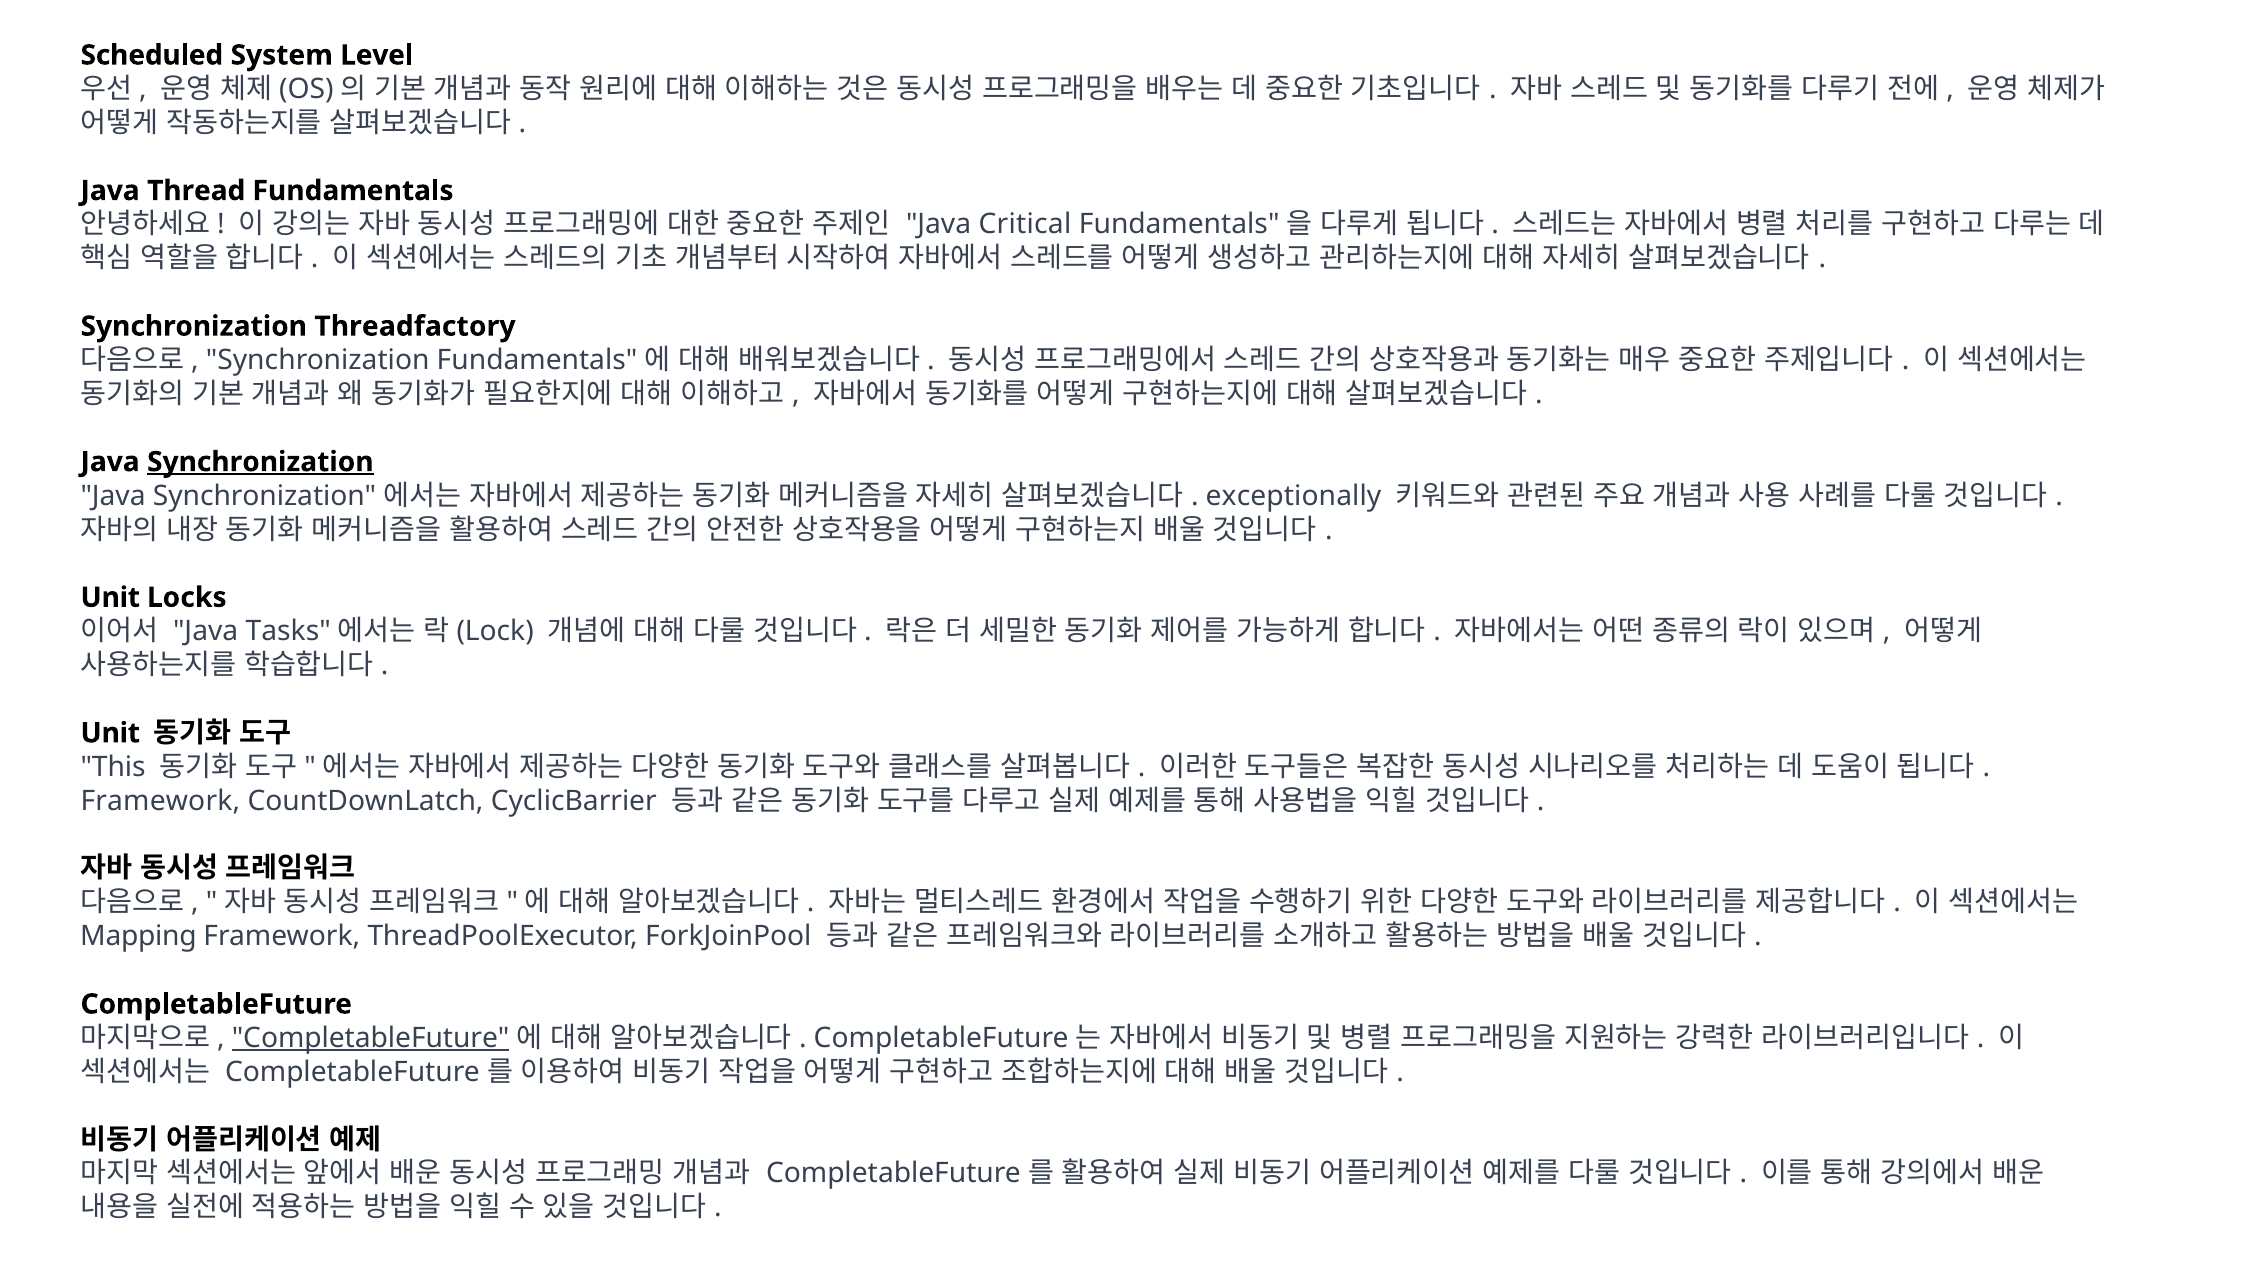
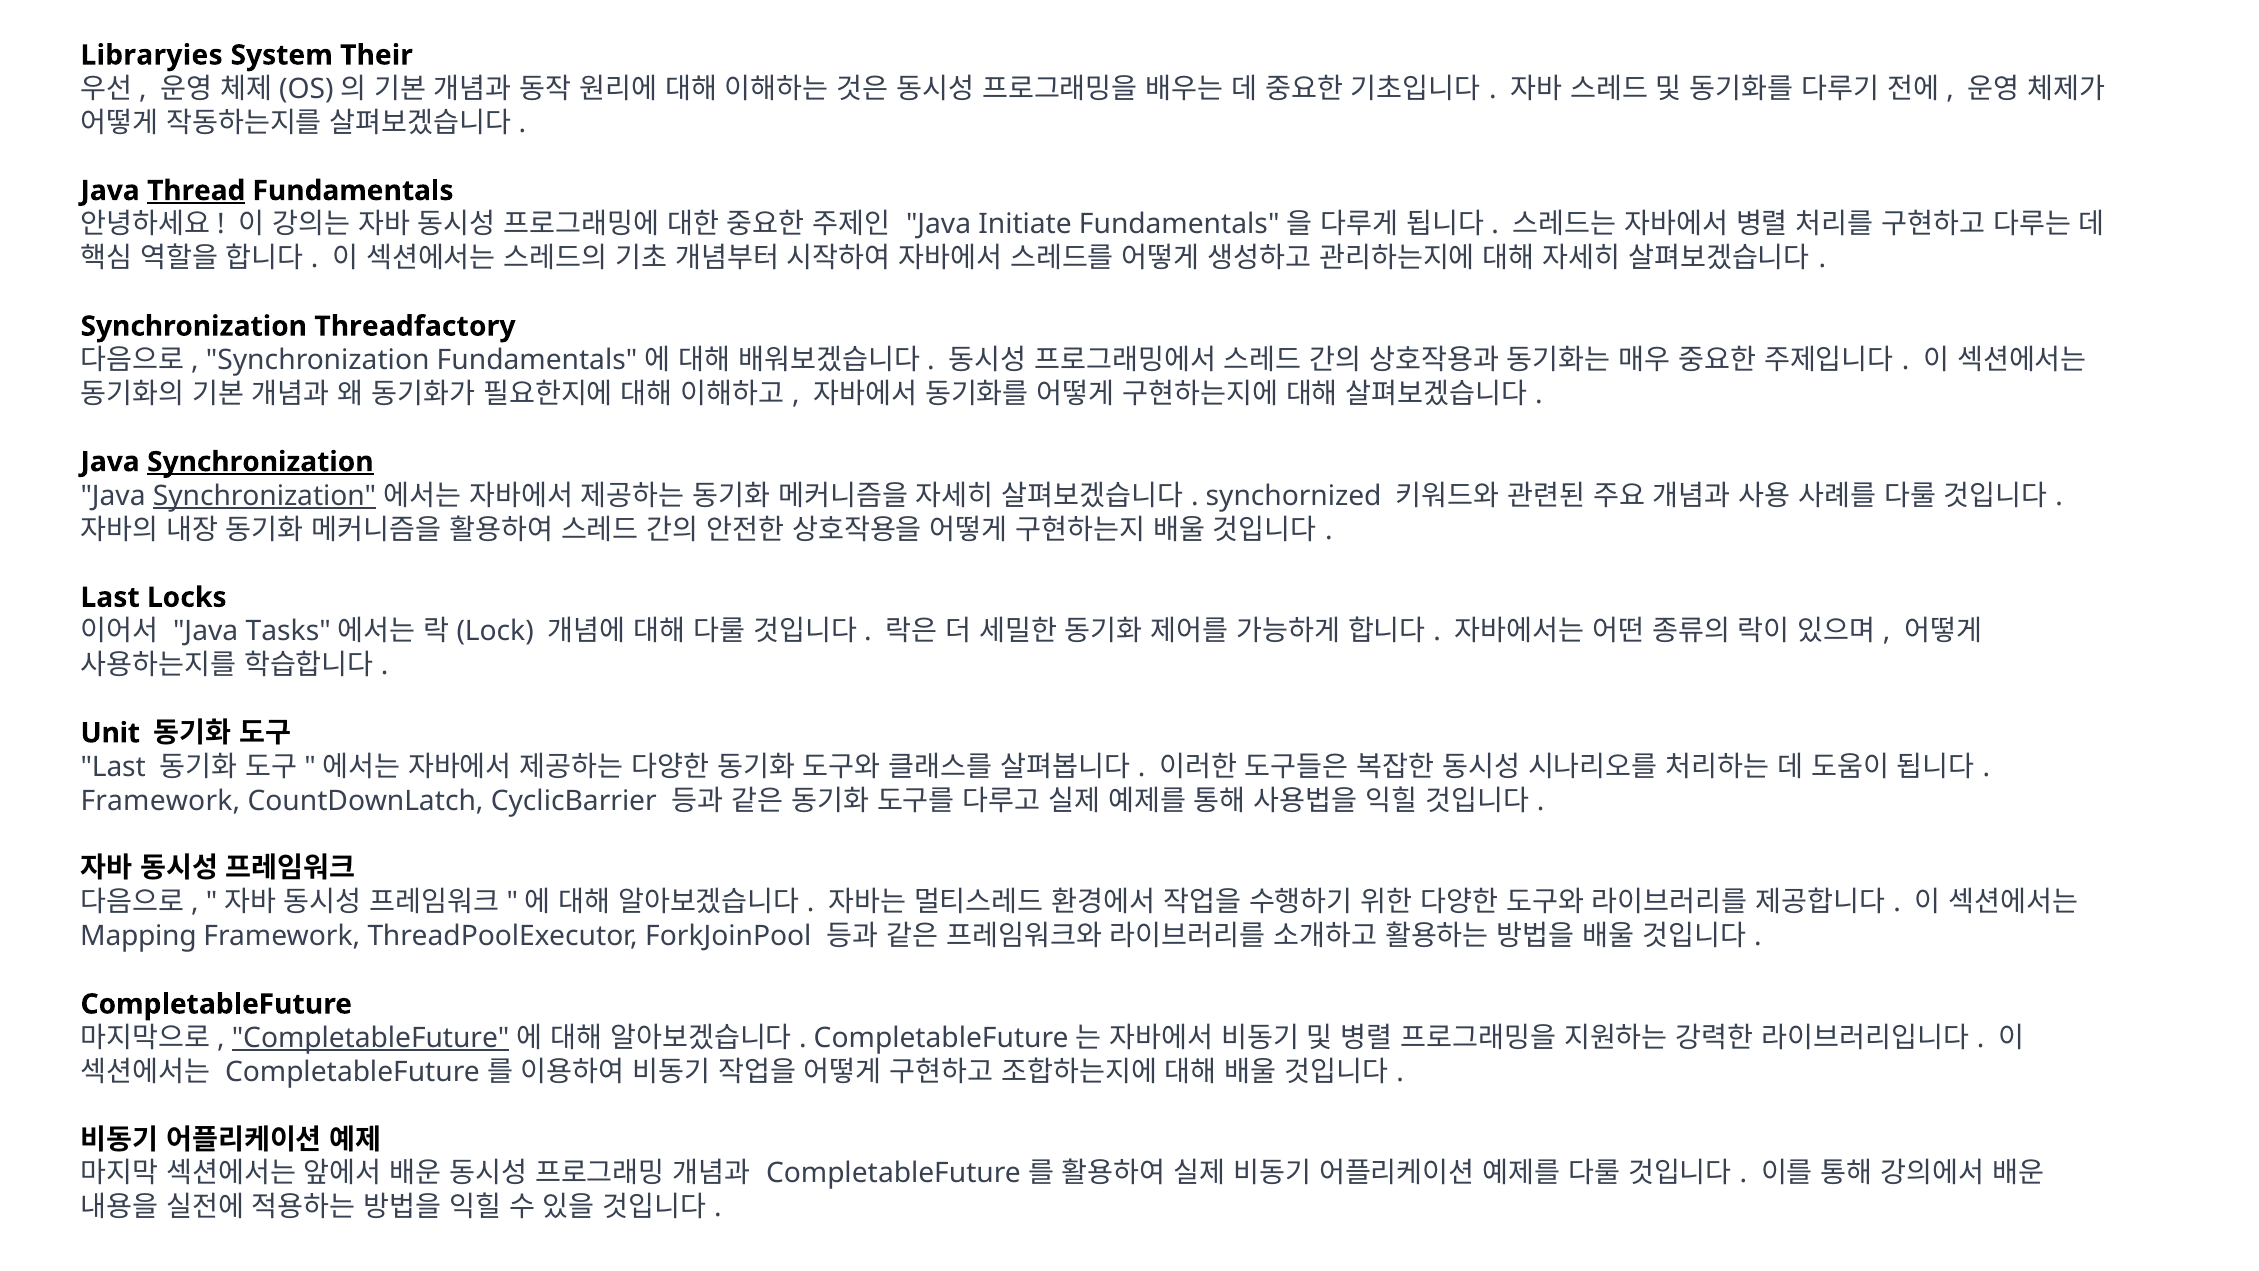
Scheduled: Scheduled -> Libraryies (152, 55)
Level: Level -> Their (377, 55)
Thread underline: none -> present (196, 191)
Critical: Critical -> Initiate (1025, 225)
Synchronization underline: none -> present (265, 496)
exceptionally: exceptionally -> synchornized (1294, 496)
Unit: Unit -> Last (110, 597)
This: This -> Last (113, 767)
